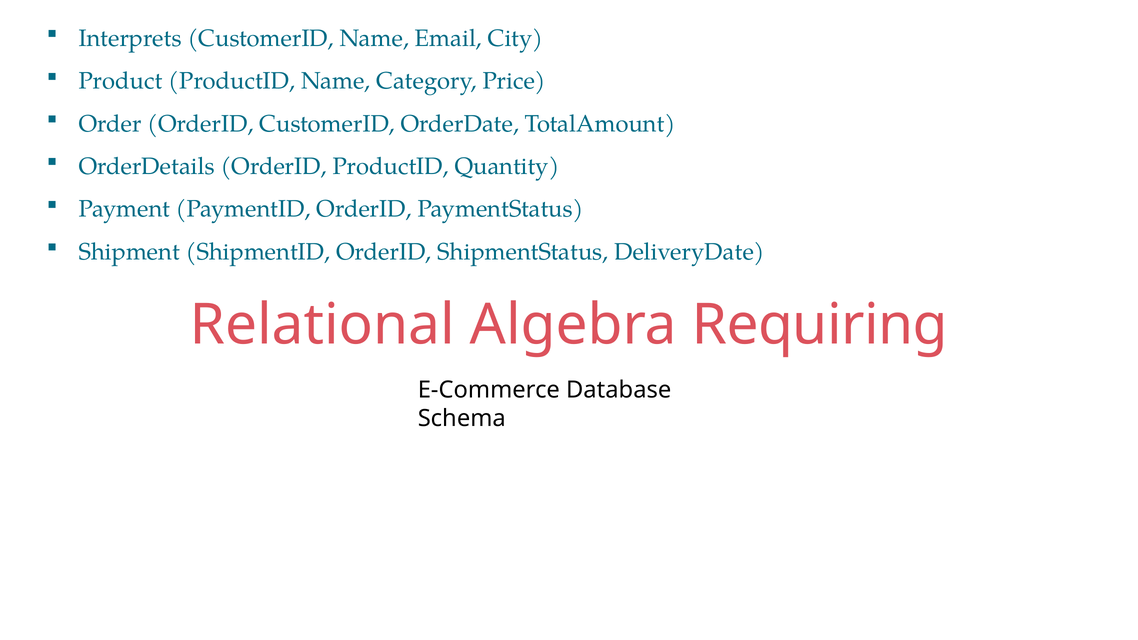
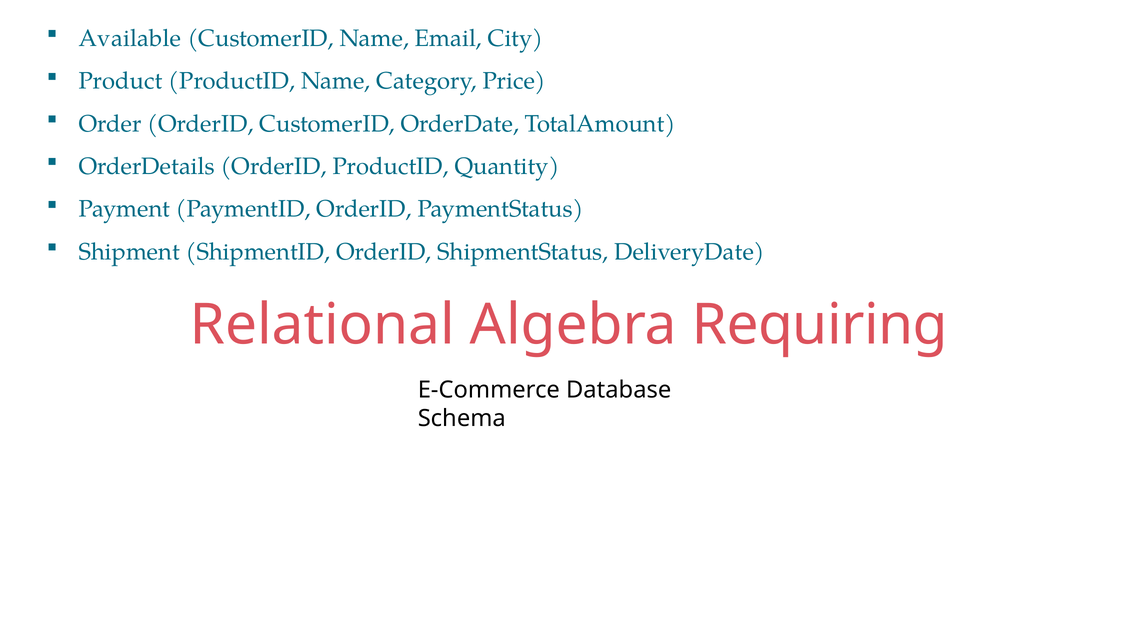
Interprets: Interprets -> Available (130, 38)
